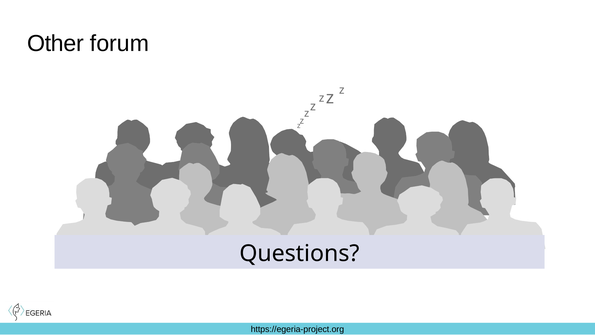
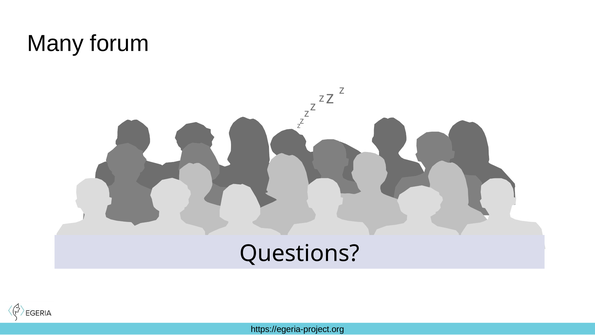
Other: Other -> Many (55, 44)
